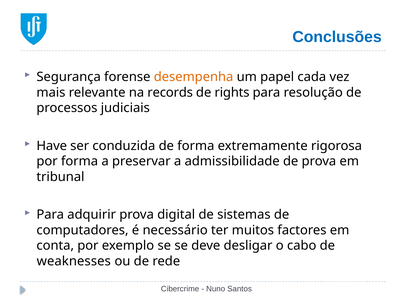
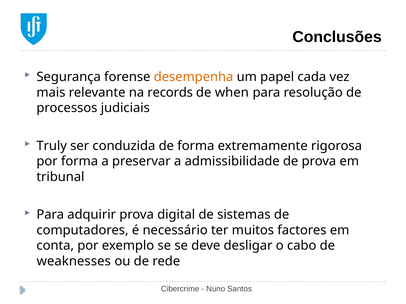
Conclusões colour: blue -> black (337, 37)
rights: rights -> when (232, 93)
Have: Have -> Truly (52, 146)
